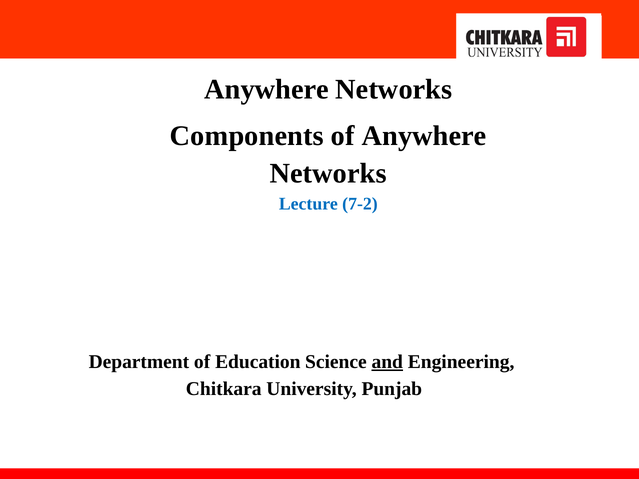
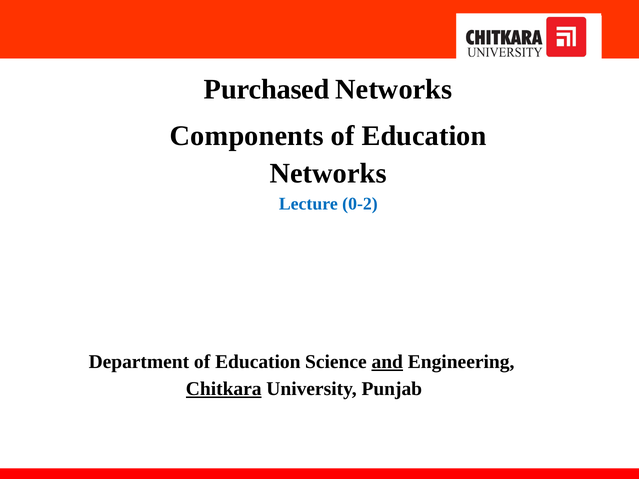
Anywhere: Anywhere -> Purchased (267, 89)
Anywhere: Anywhere -> Education (424, 136)
7-2: 7-2 -> 0-2 (360, 204)
Chitkara underline: none -> present (224, 389)
